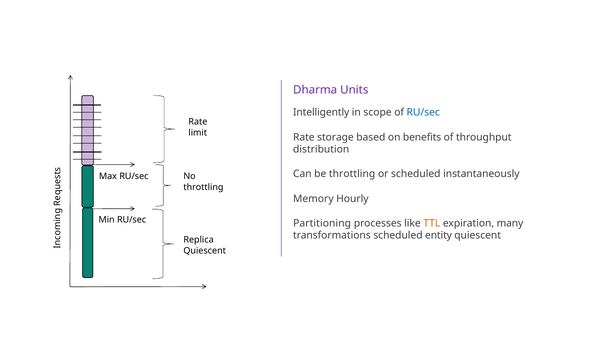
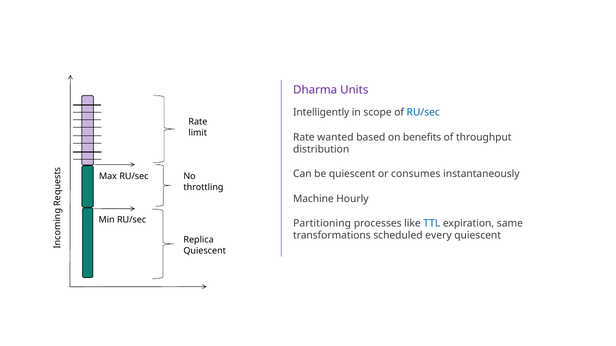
storage: storage -> wanted (335, 137)
be throttling: throttling -> quiescent (352, 174)
or scheduled: scheduled -> consumes (416, 174)
Memory: Memory -> Machine (313, 199)
TTL colour: orange -> blue (432, 224)
many: many -> same (510, 224)
entity: entity -> every (438, 236)
